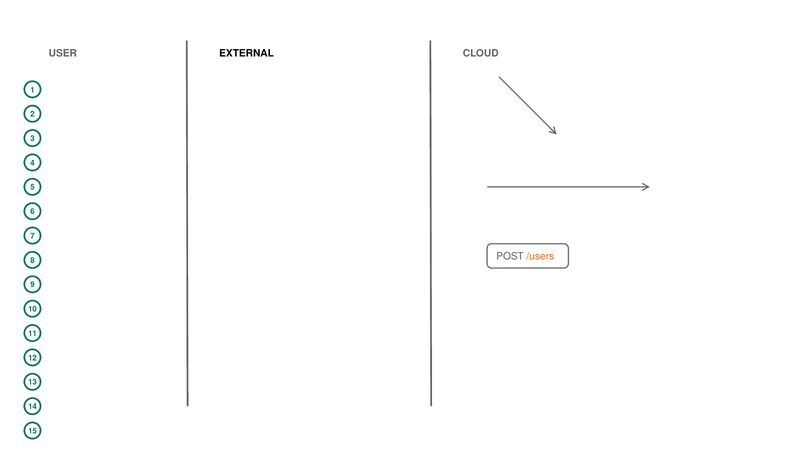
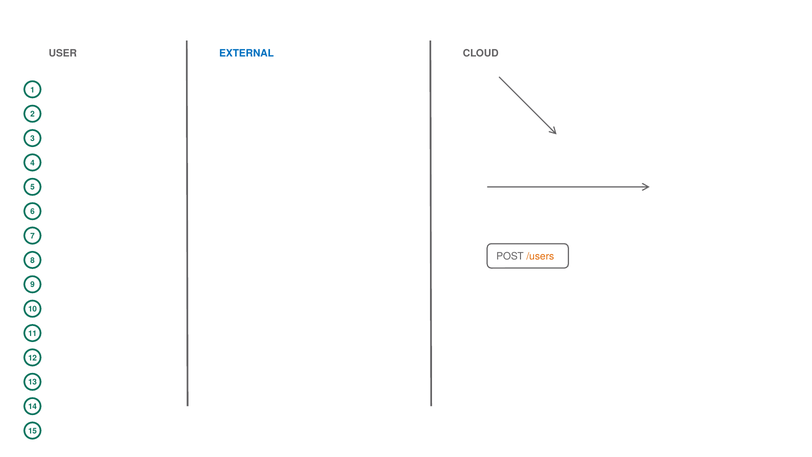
EXTERNAL colour: black -> blue (247, 53)
